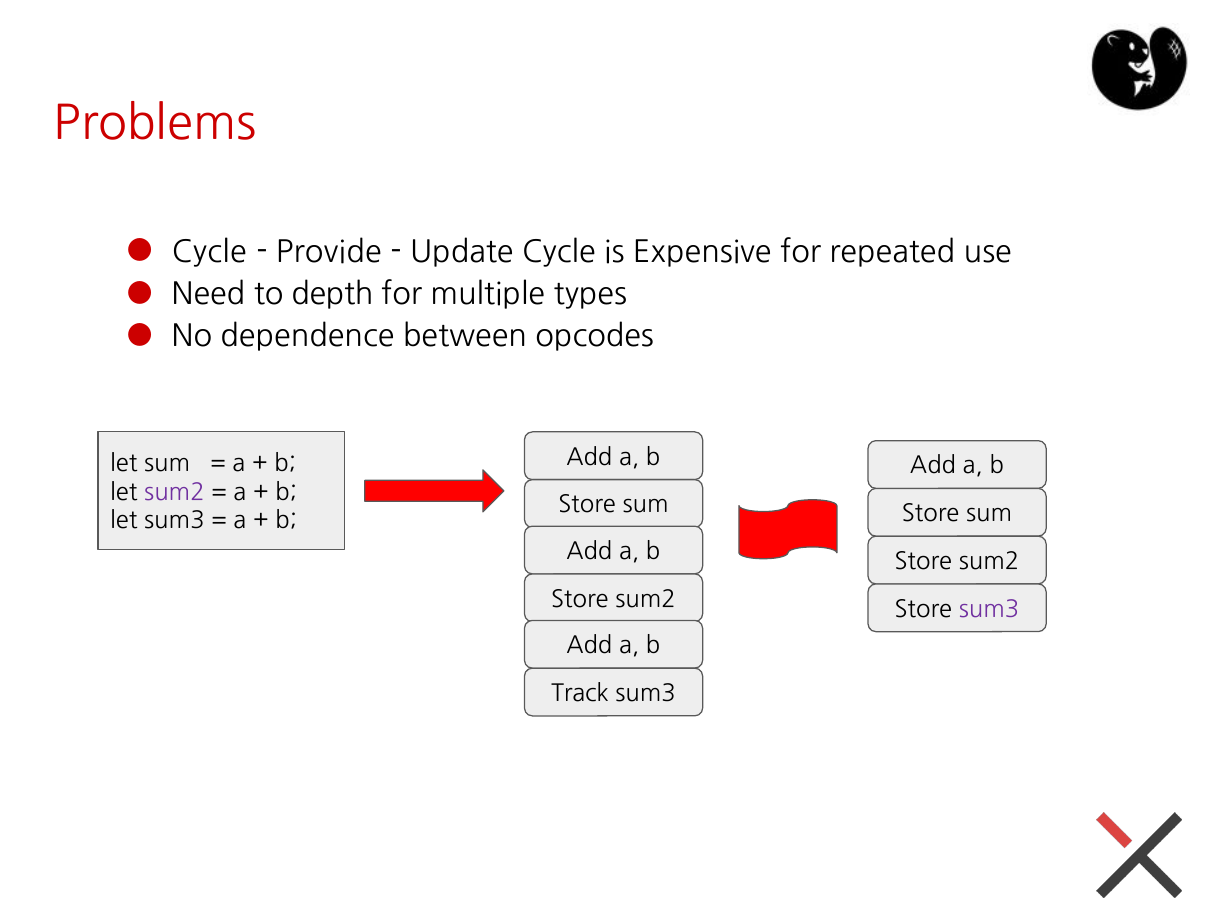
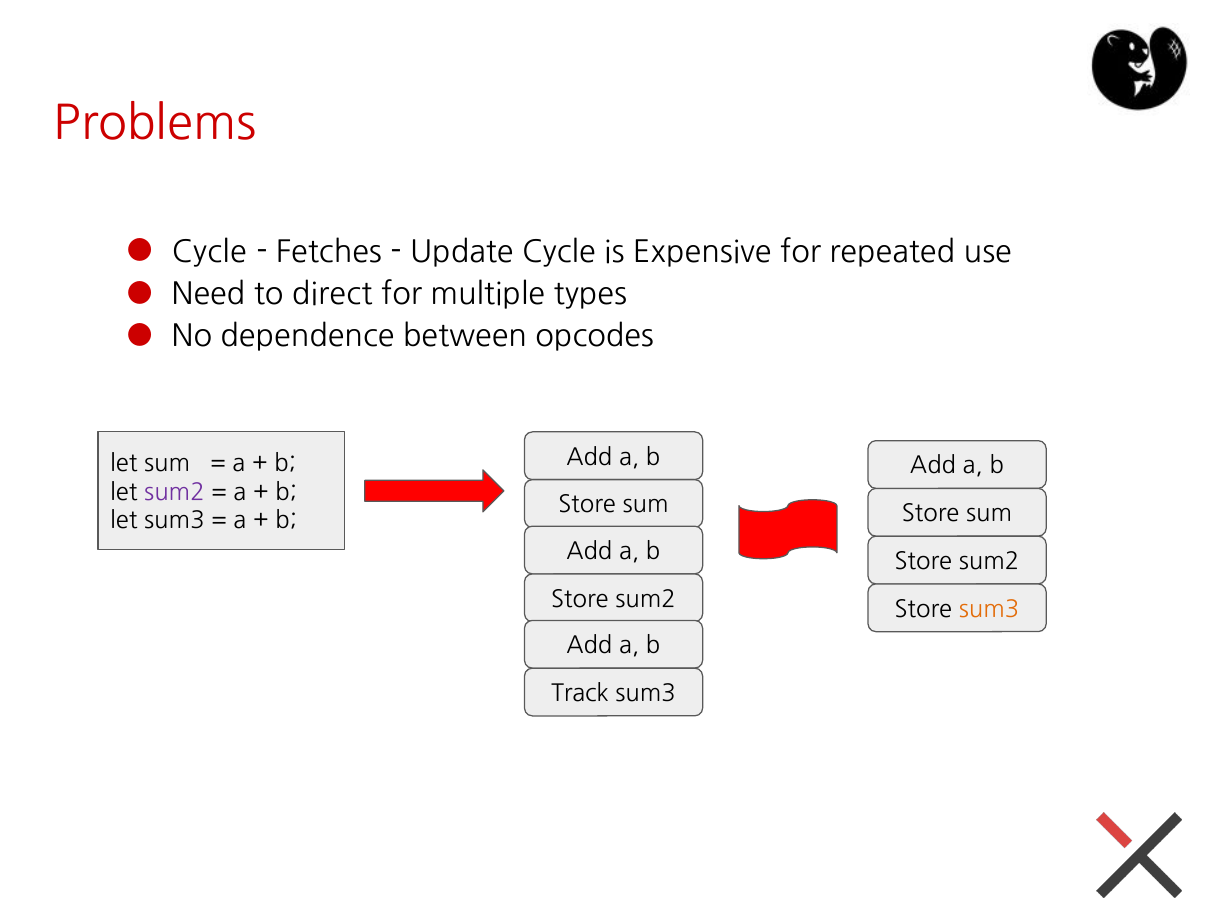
Provide: Provide -> Fetches (329, 252)
depth: depth -> direct (332, 294)
sum3 colour: purple -> orange (989, 609)
